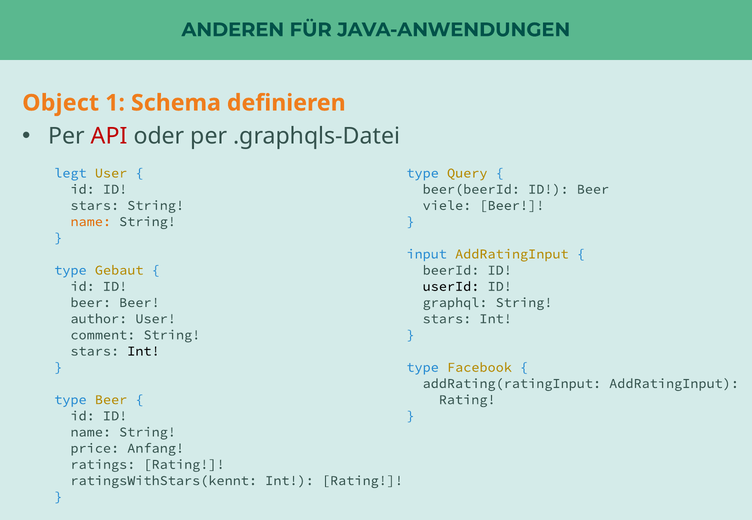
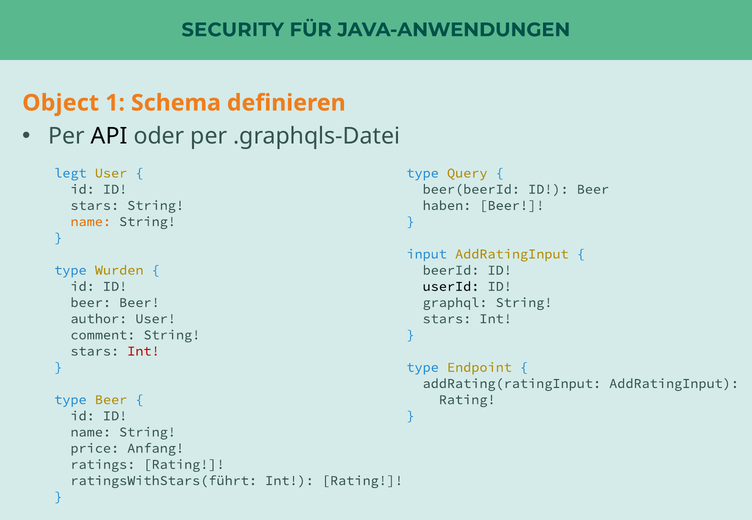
ANDEREN: ANDEREN -> SECURITY (233, 30)
API colour: red -> black (109, 136)
viele: viele -> haben (447, 206)
Gebaut: Gebaut -> Wurden (119, 270)
Int colour: black -> red (143, 351)
Facebook: Facebook -> Endpoint (479, 368)
ratingsWithStars(kennt: ratingsWithStars(kennt -> ratingsWithStars(führt (164, 481)
